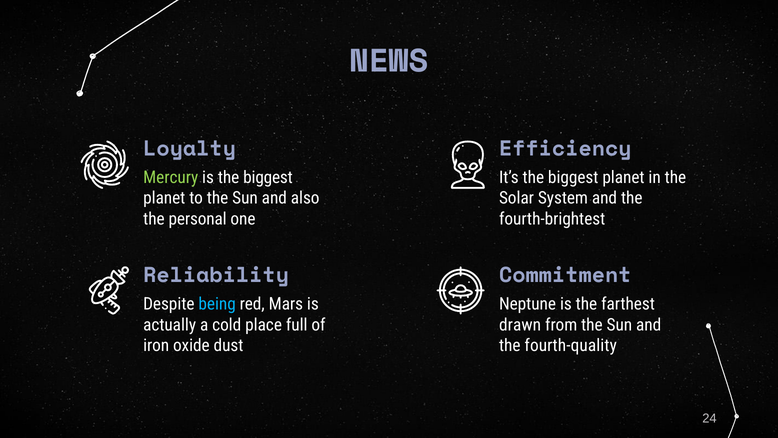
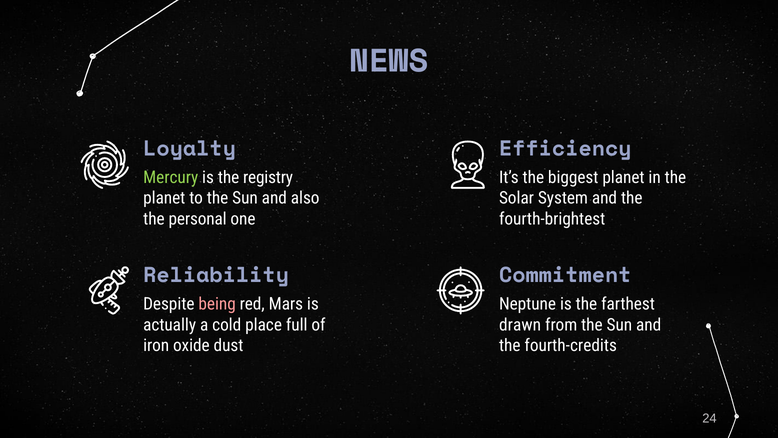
is the biggest: biggest -> registry (268, 177)
being colour: light blue -> pink (217, 304)
fourth-quality: fourth-quality -> fourth-credits (571, 345)
